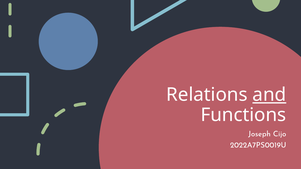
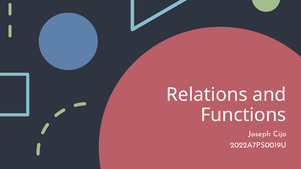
and underline: present -> none (269, 95)
